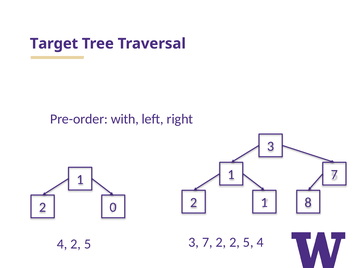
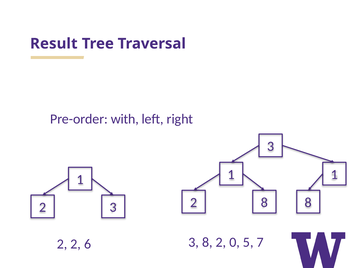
Target: Target -> Result (54, 44)
1 7: 7 -> 1 (334, 175)
2 1: 1 -> 8 (264, 203)
2 0: 0 -> 3 (113, 208)
4: 4 -> 2 (62, 245)
5: 5 -> 6 (88, 245)
3 7: 7 -> 8 (207, 243)
2 2: 2 -> 0 (235, 243)
5 4: 4 -> 7 (260, 243)
